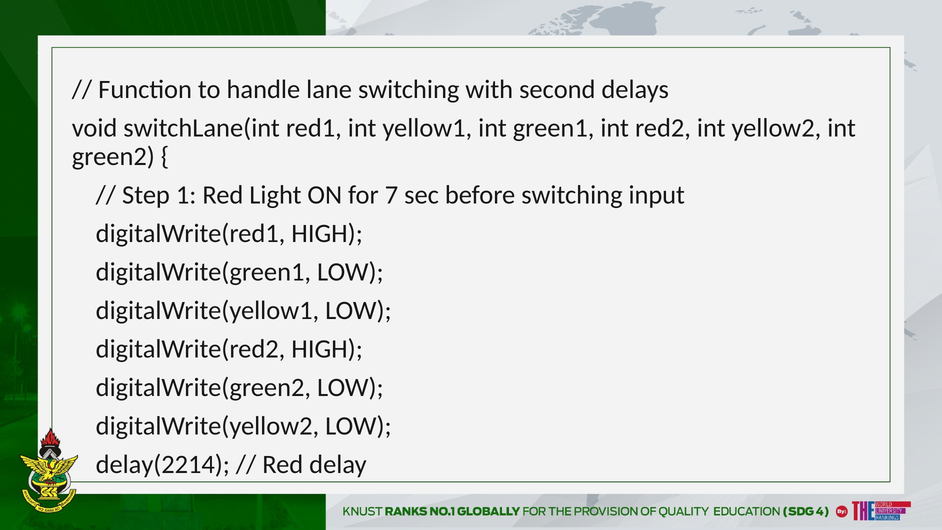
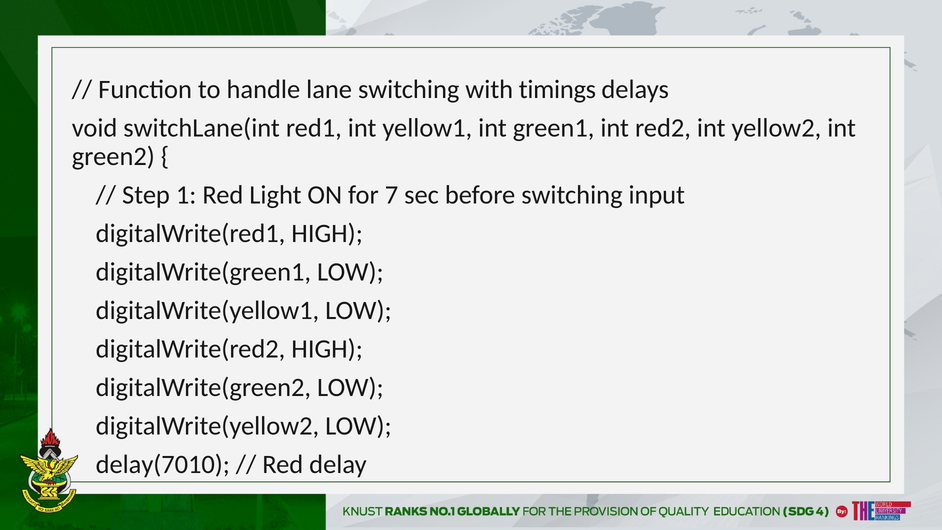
second: second -> timings (557, 89)
delay(2214: delay(2214 -> delay(7010 (163, 464)
